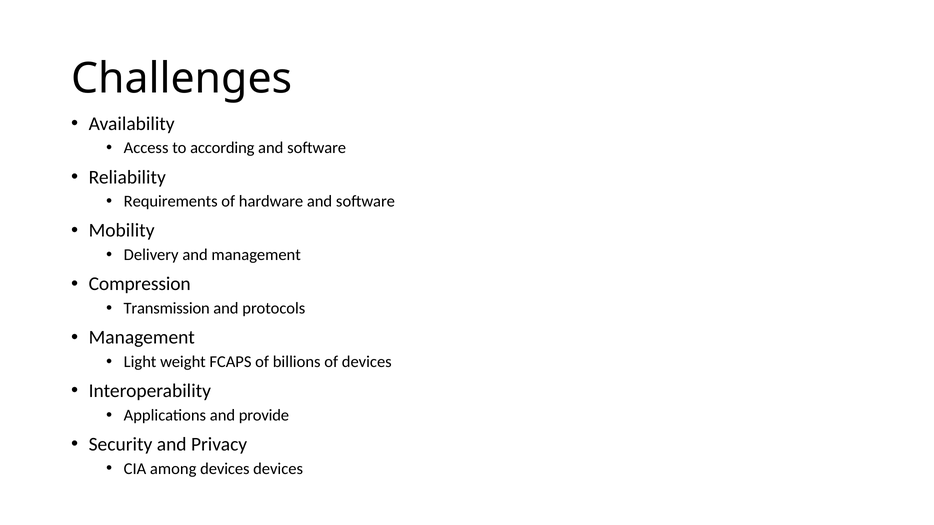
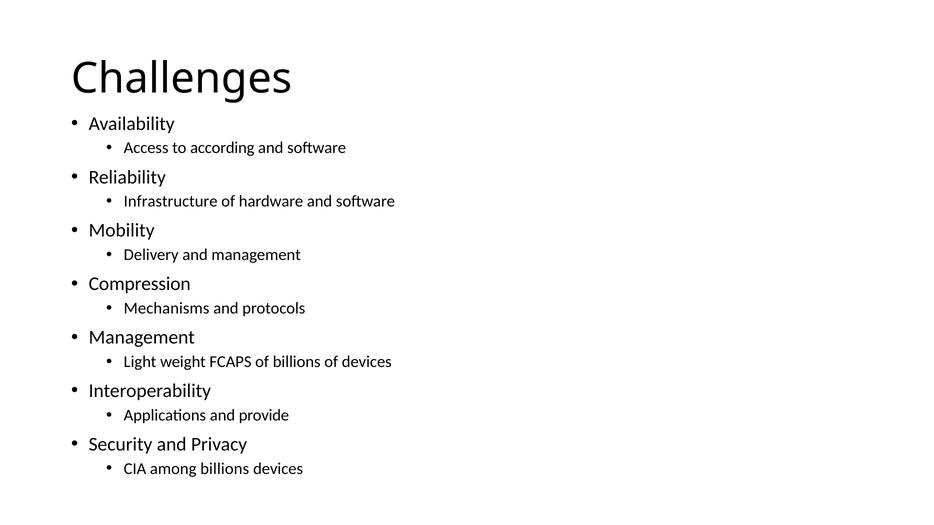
Requirements: Requirements -> Infrastructure (171, 202)
Transmission: Transmission -> Mechanisms (167, 308)
among devices: devices -> billions (225, 469)
